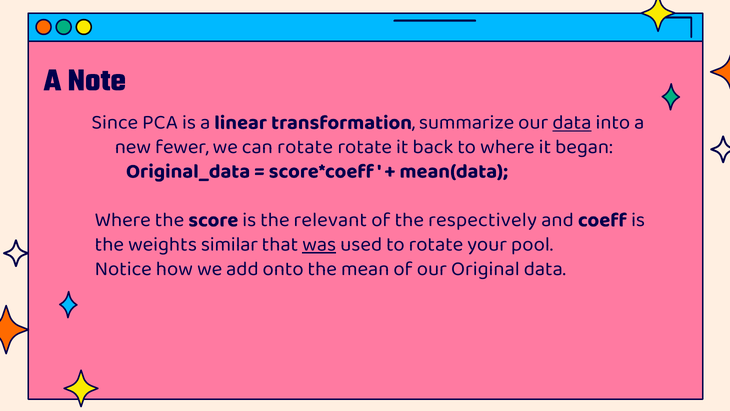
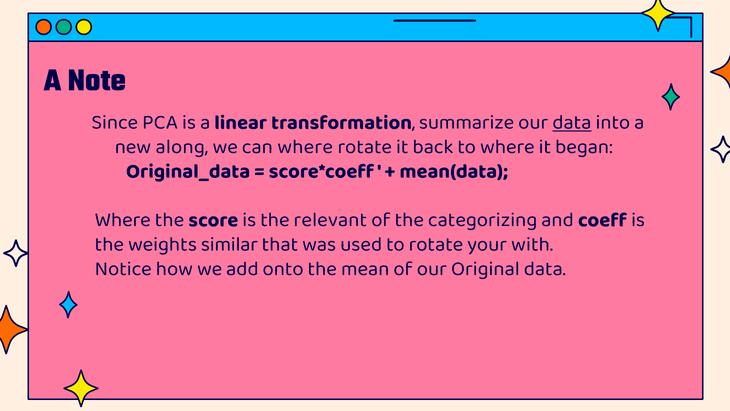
fewer: fewer -> along (182, 146)
can rotate: rotate -> where (305, 146)
respectively: respectively -> categorizing (483, 219)
was underline: present -> none (319, 244)
pool: pool -> with (532, 244)
